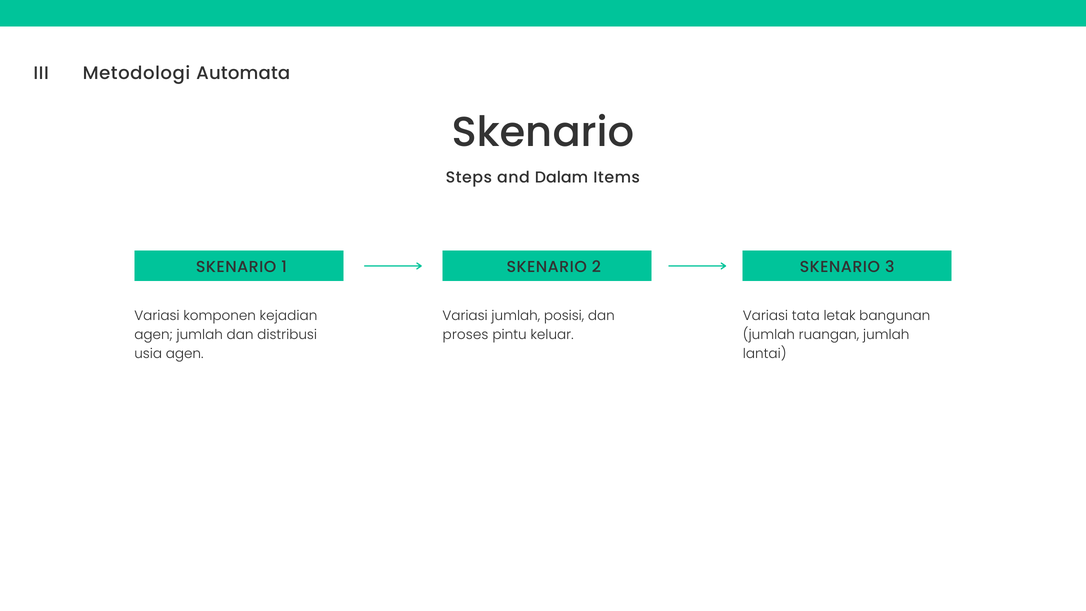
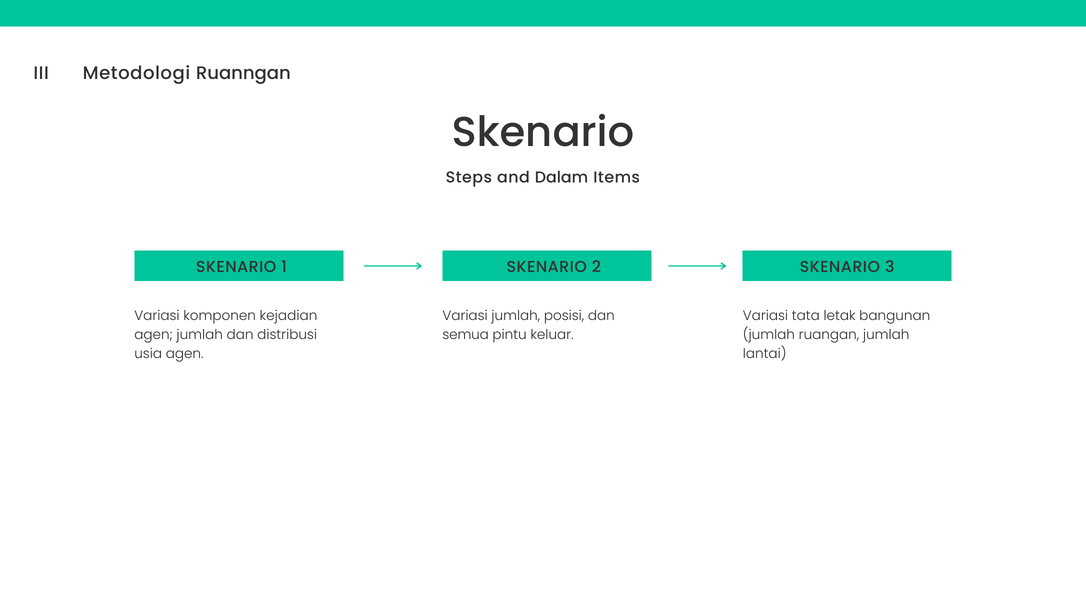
Automata: Automata -> Ruanngan (243, 73)
proses: proses -> semua (466, 335)
